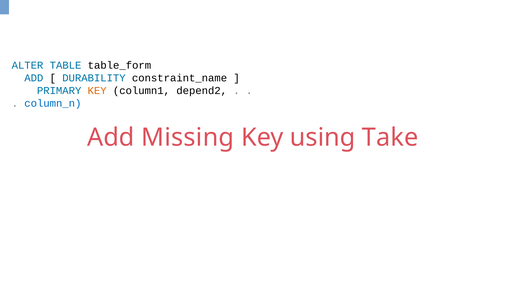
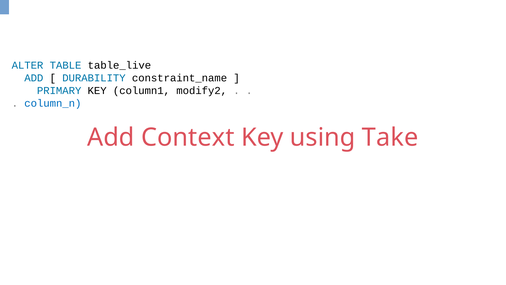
table_form: table_form -> table_live (119, 65)
KEY colour: orange -> black (97, 90)
depend2: depend2 -> modify2 (202, 90)
Missing: Missing -> Context (188, 137)
